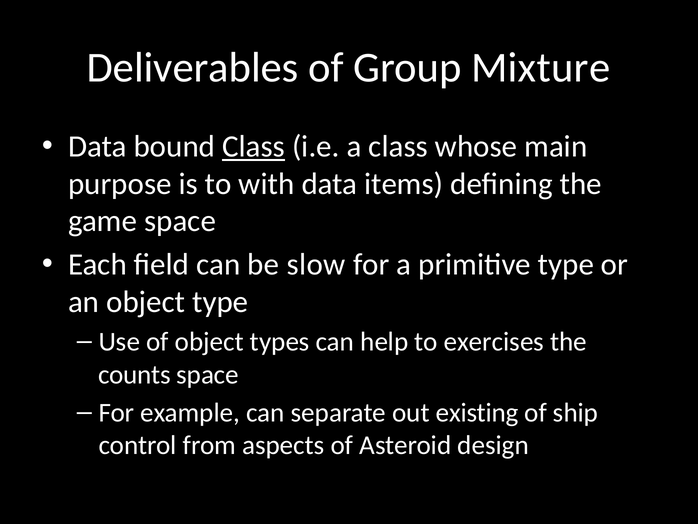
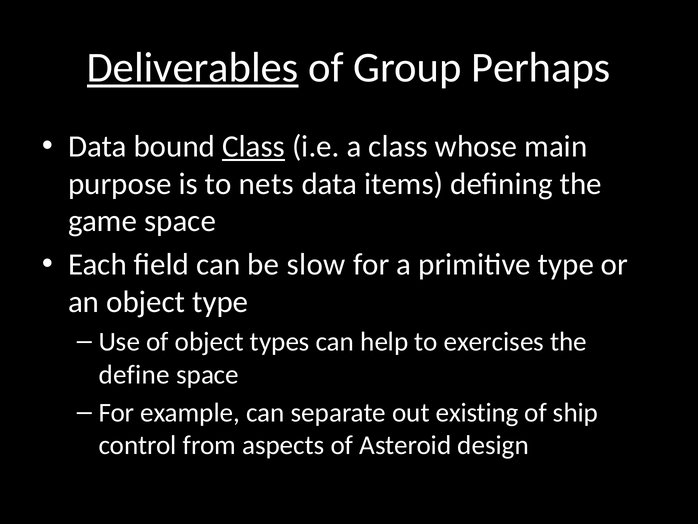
Deliverables underline: none -> present (193, 68)
Mixture: Mixture -> Perhaps (541, 68)
with: with -> nets (266, 184)
counts: counts -> define (134, 374)
